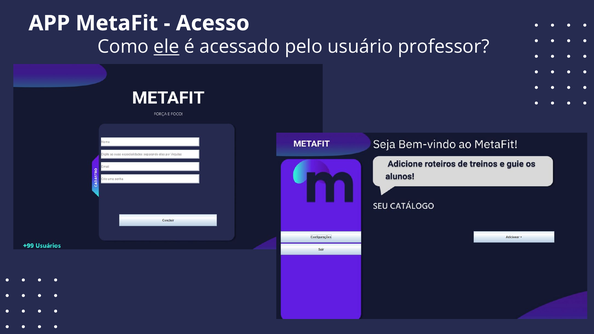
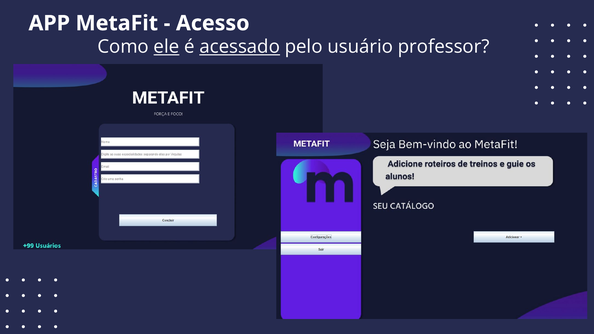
acessado underline: none -> present (240, 47)
